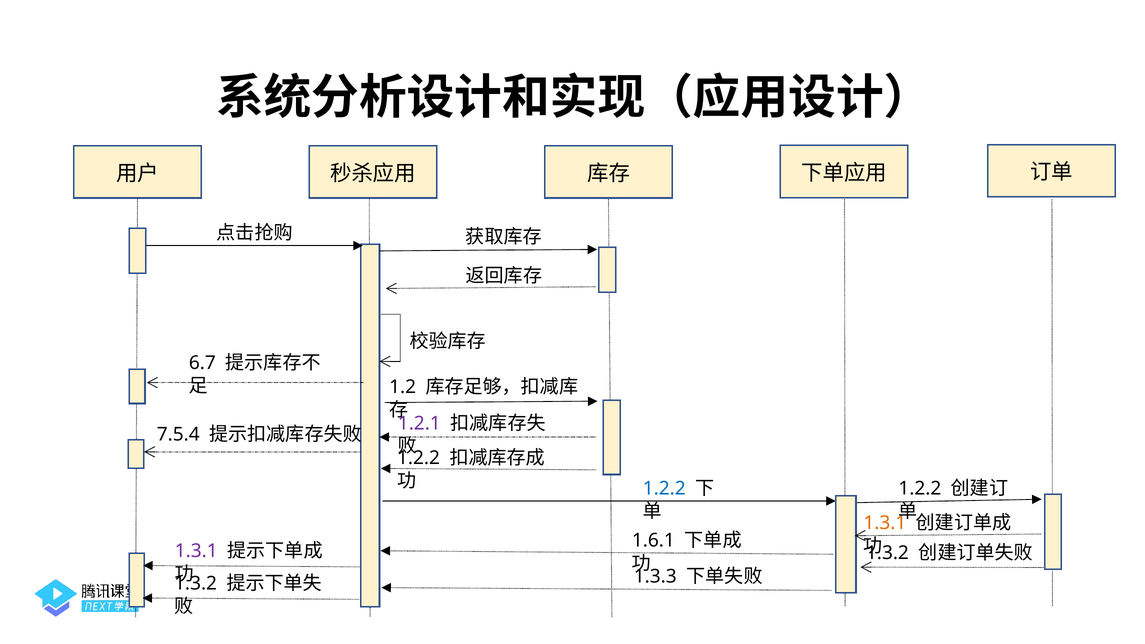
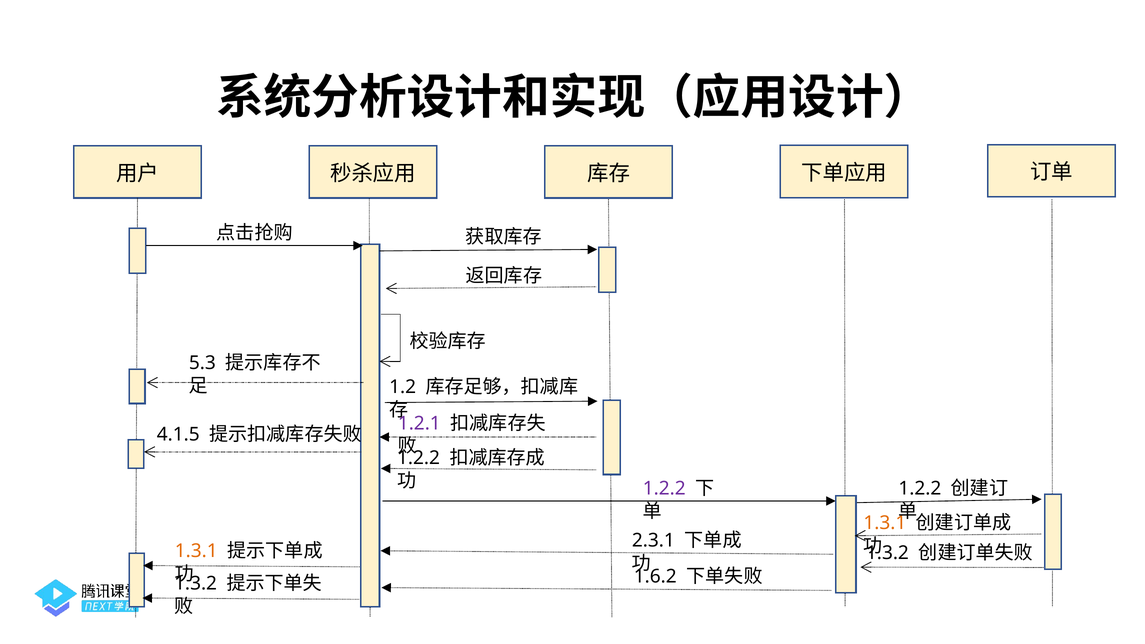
6.7: 6.7 -> 5.3 (202, 363)
7.5.4: 7.5.4 -> 4.1.5 (178, 434)
1.2.2 colour: blue -> purple (664, 489)
1.6.1: 1.6.1 -> 2.3.1 (653, 541)
1.3.1 colour: purple -> orange (196, 551)
1.3.3: 1.3.3 -> 1.6.2 (655, 577)
